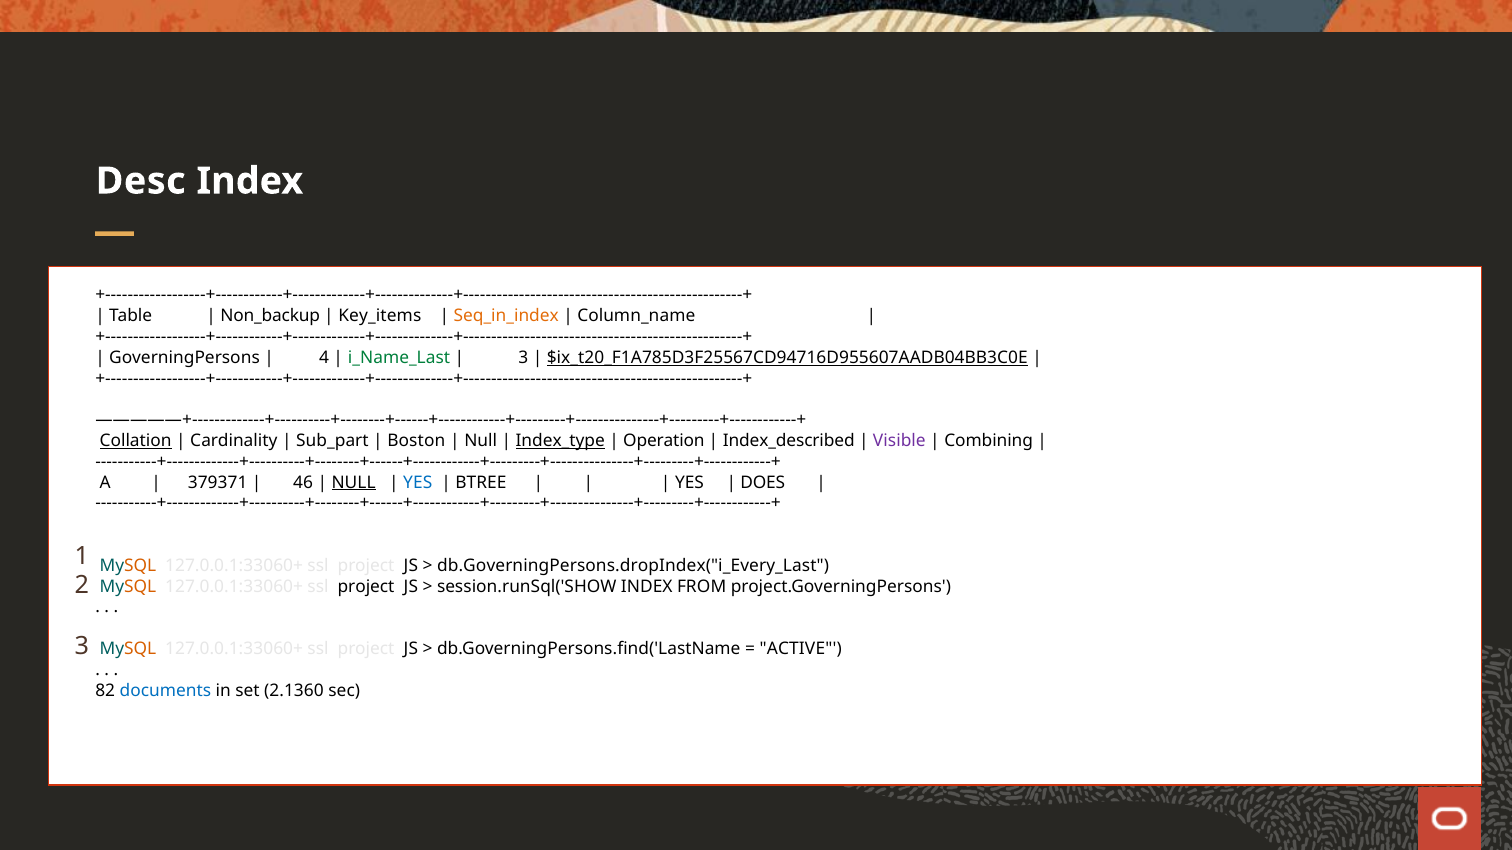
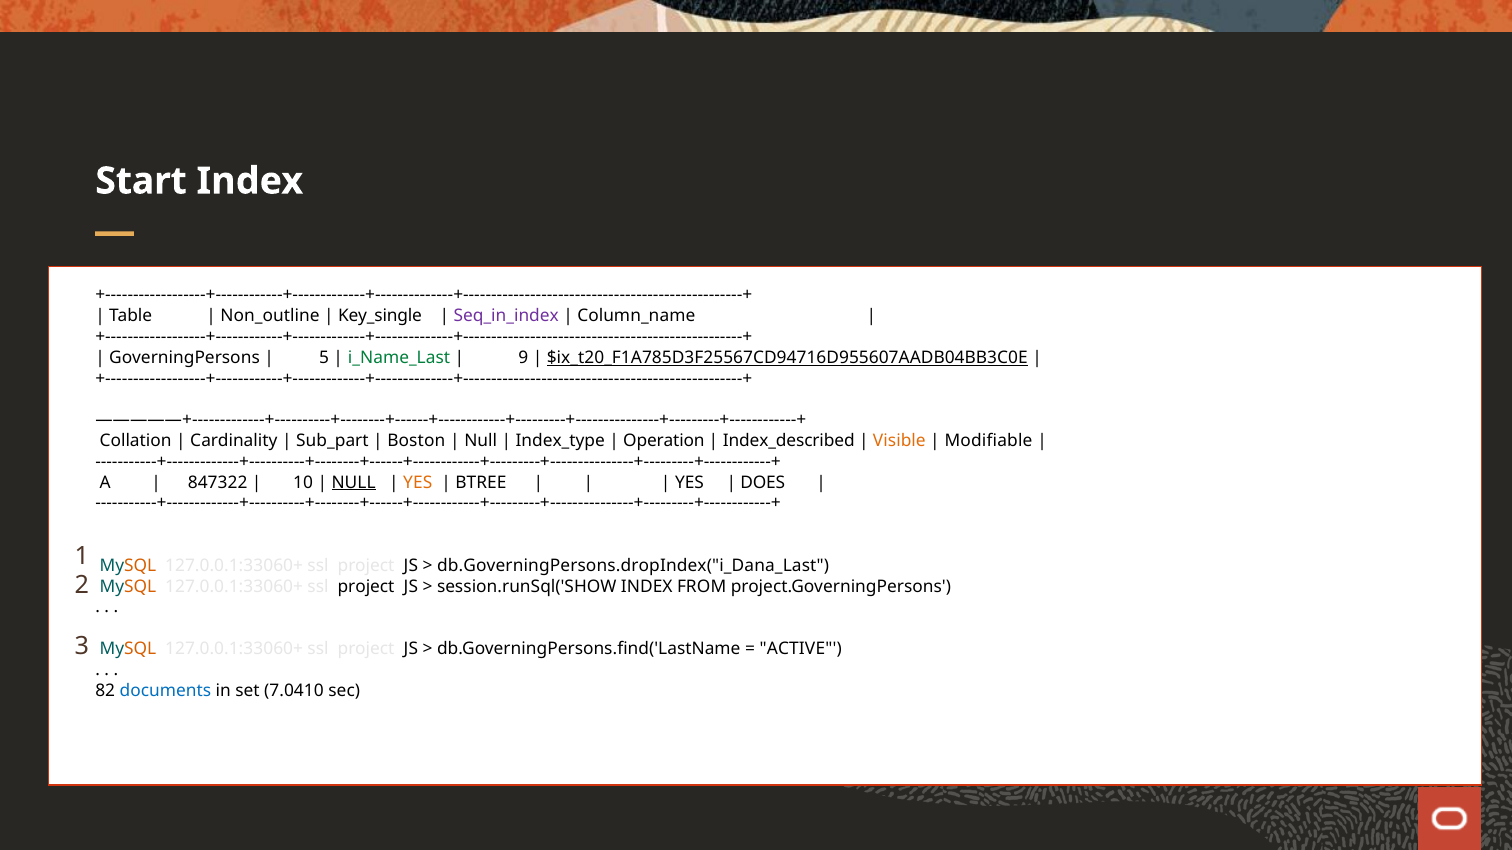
Desc: Desc -> Start (141, 181)
Non_backup: Non_backup -> Non_outline (270, 316)
Key_items: Key_items -> Key_single (380, 316)
Seq_in_index colour: orange -> purple (506, 316)
4: 4 -> 5 (324, 358)
3: 3 -> 9 (523, 358)
Collation underline: present -> none (136, 441)
Index_type underline: present -> none (560, 441)
Visible colour: purple -> orange (899, 441)
Combining: Combining -> Modifiable (989, 441)
379371: 379371 -> 847322 (218, 483)
46: 46 -> 10 (303, 483)
YES colour: blue -> orange (418, 483)
db.GoverningPersons.dropIndex("i_Every_Last: db.GoverningPersons.dropIndex("i_Every_Last -> db.GoverningPersons.dropIndex("i_Dana_Last (633, 566)
2.1360: 2.1360 -> 7.0410 (294, 691)
